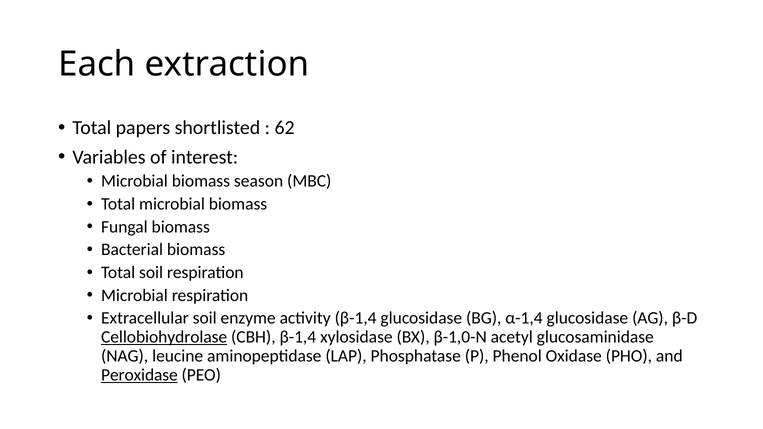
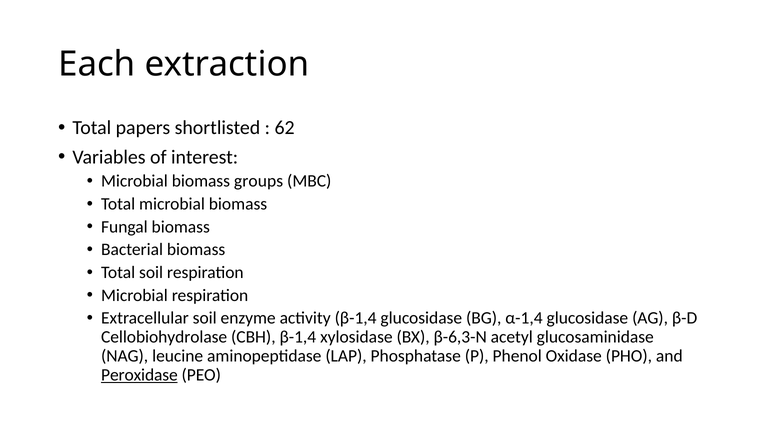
season: season -> groups (259, 181)
Cellobiohydrolase underline: present -> none (164, 337)
β-1,0-N: β-1,0-N -> β-6,3-N (460, 337)
